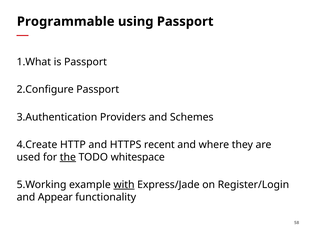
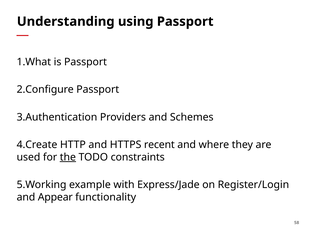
Programmable: Programmable -> Understanding (66, 22)
whitespace: whitespace -> constraints (138, 157)
with underline: present -> none (124, 185)
